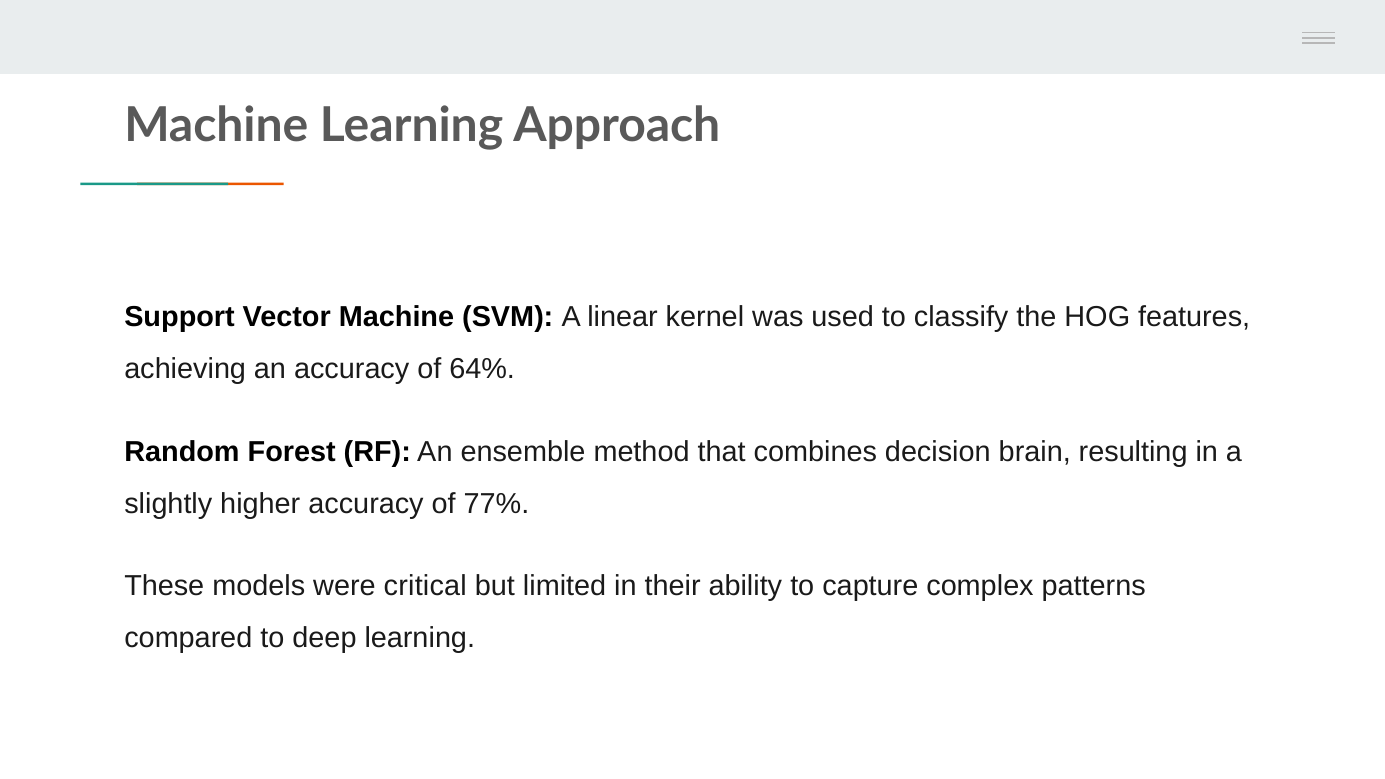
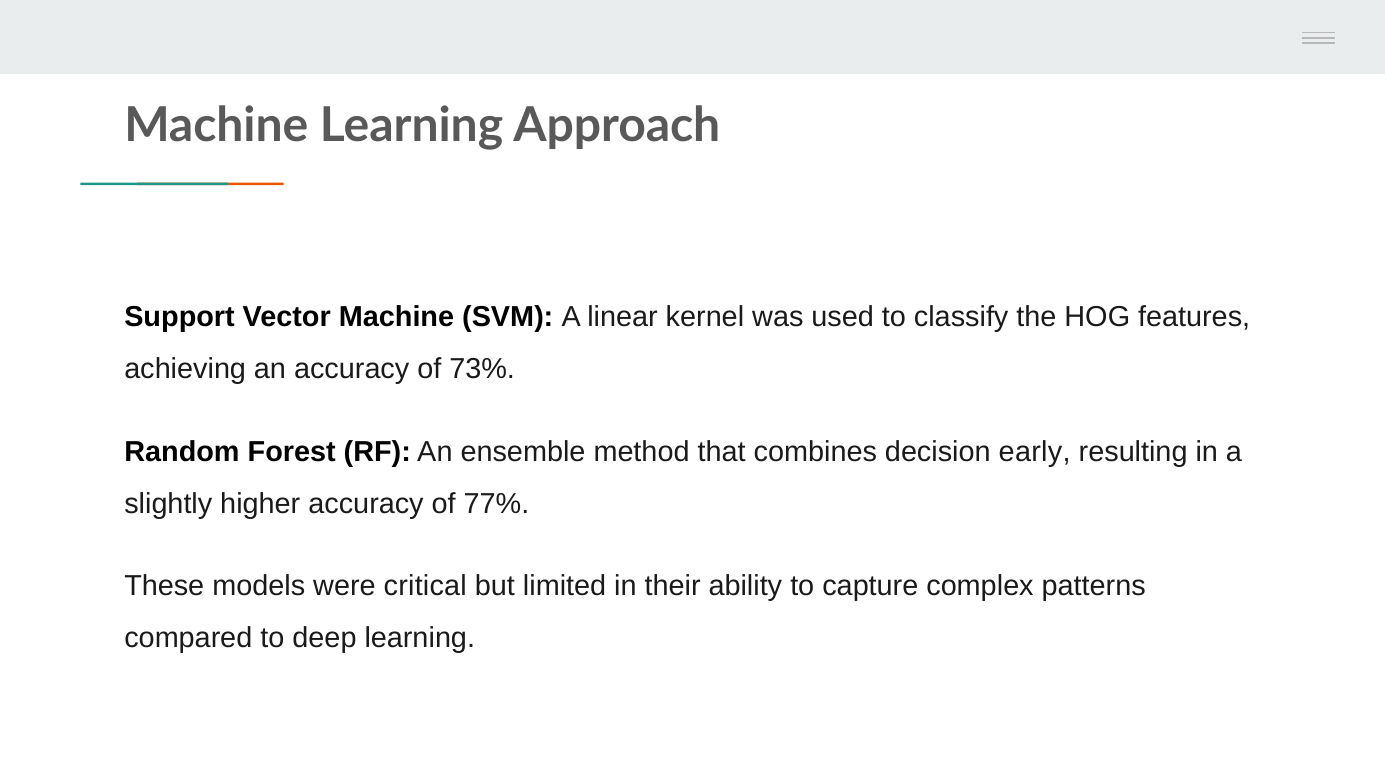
64%: 64% -> 73% (482, 369)
brain: brain -> early (1035, 452)
